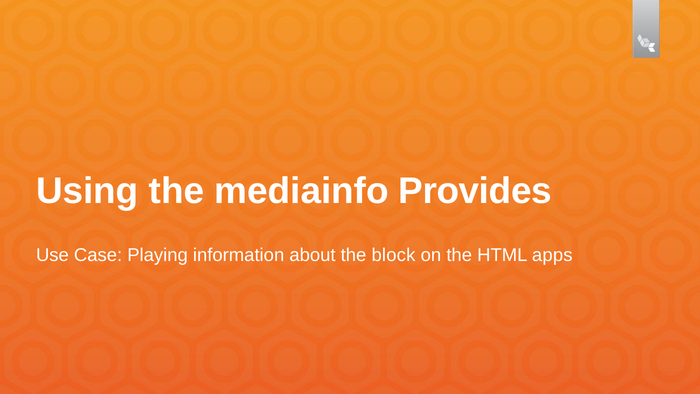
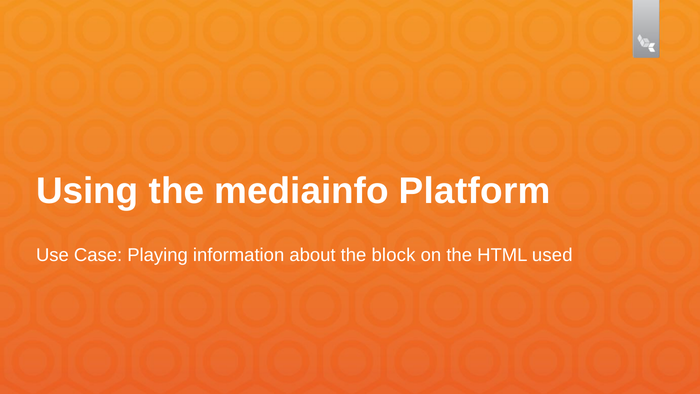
Provides: Provides -> Platform (475, 191)
apps: apps -> used (552, 255)
